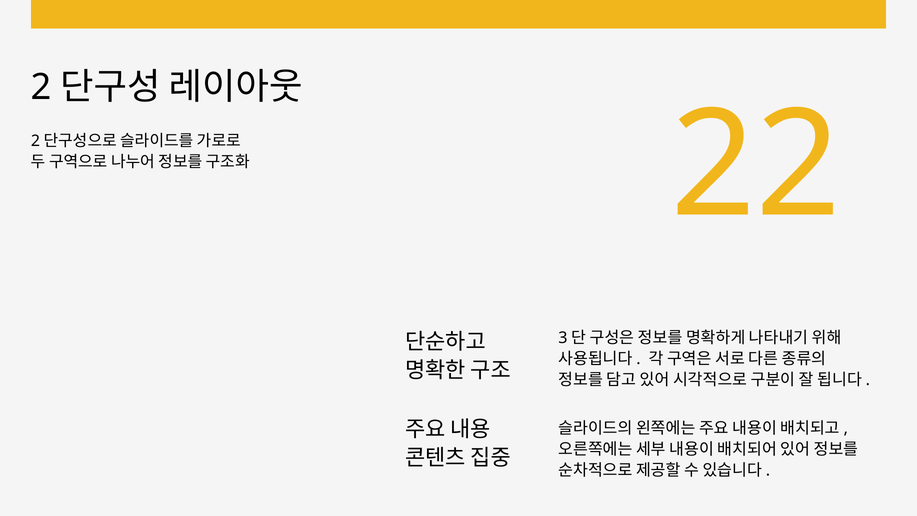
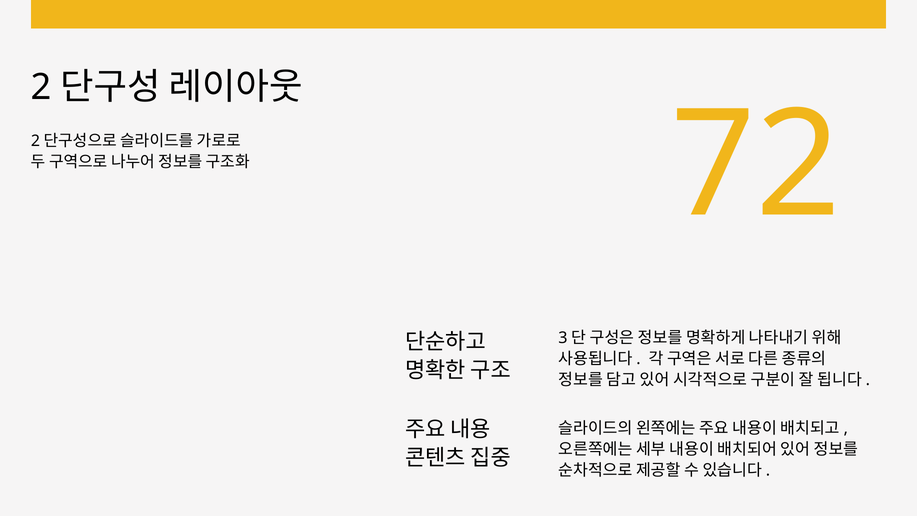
22: 22 -> 72 (756, 165)
